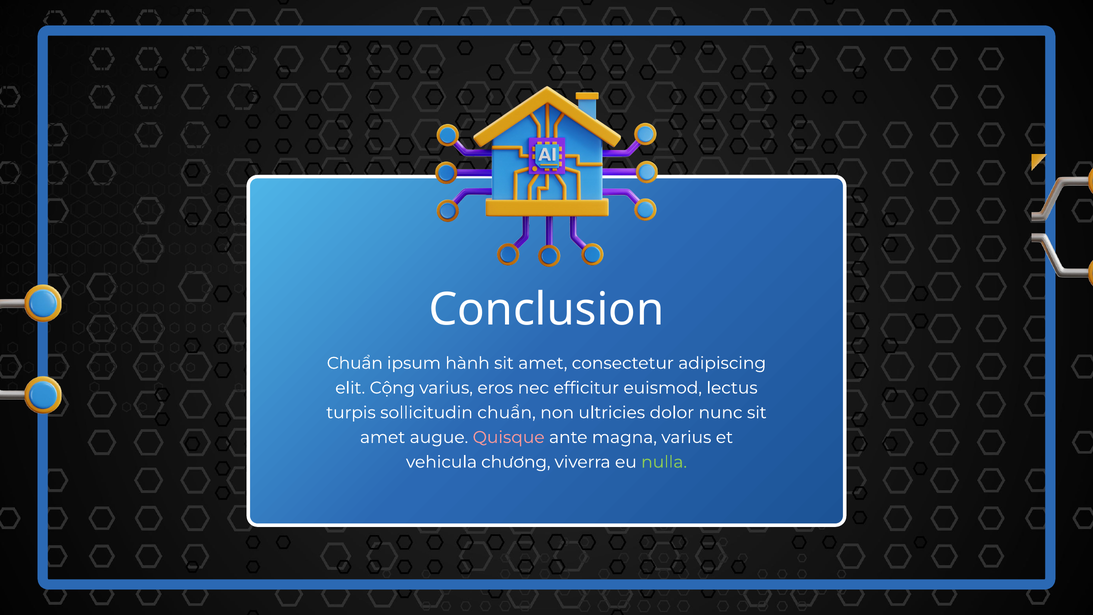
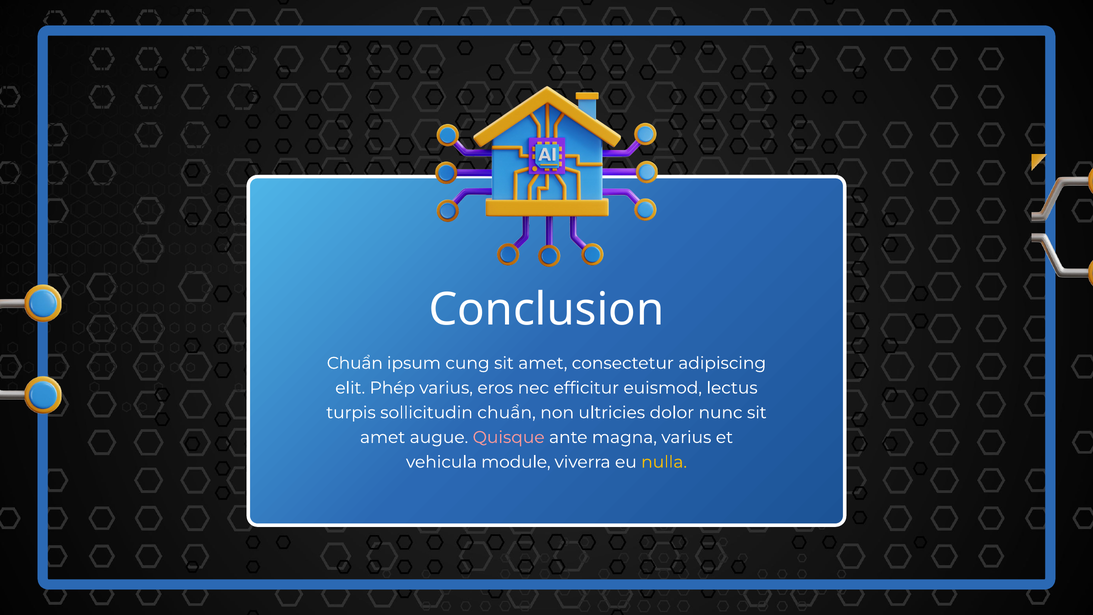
hành: hành -> cung (467, 363)
Cộng: Cộng -> Phép (392, 388)
chương: chương -> module (516, 462)
nulla colour: light green -> yellow (664, 462)
